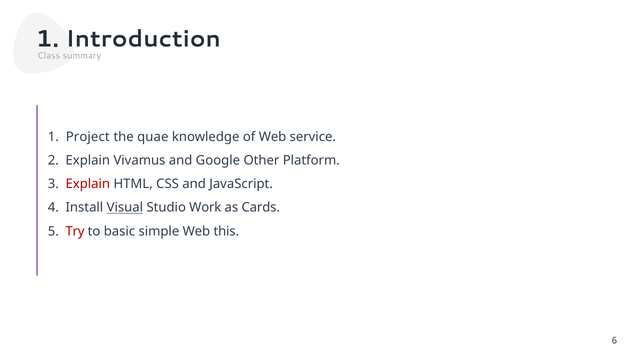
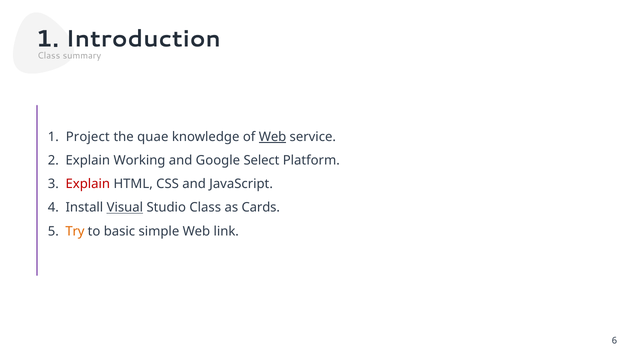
Web underline: none -> present (273, 137)
Vivamus: Vivamus -> Working (139, 160)
Other: Other -> Select (261, 160)
Studio Work: Work -> Class (205, 208)
Try colour: red -> orange (75, 231)
this: this -> link (226, 231)
